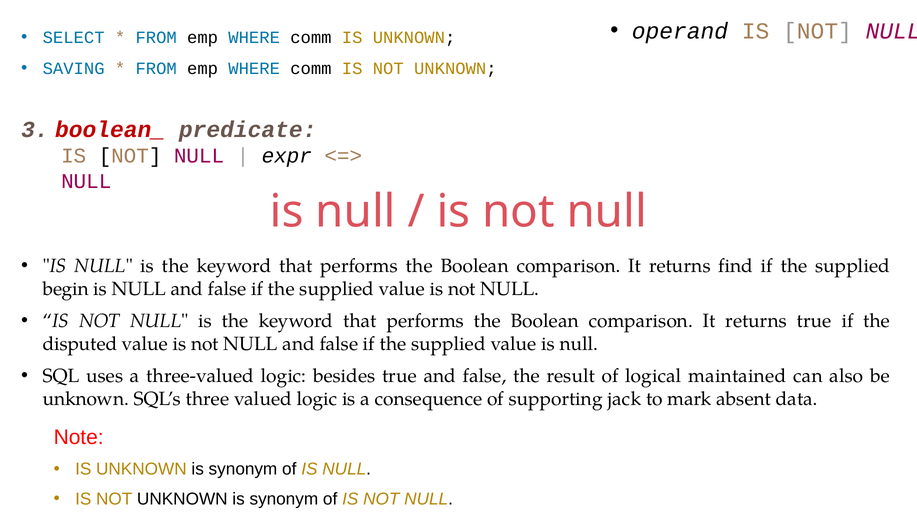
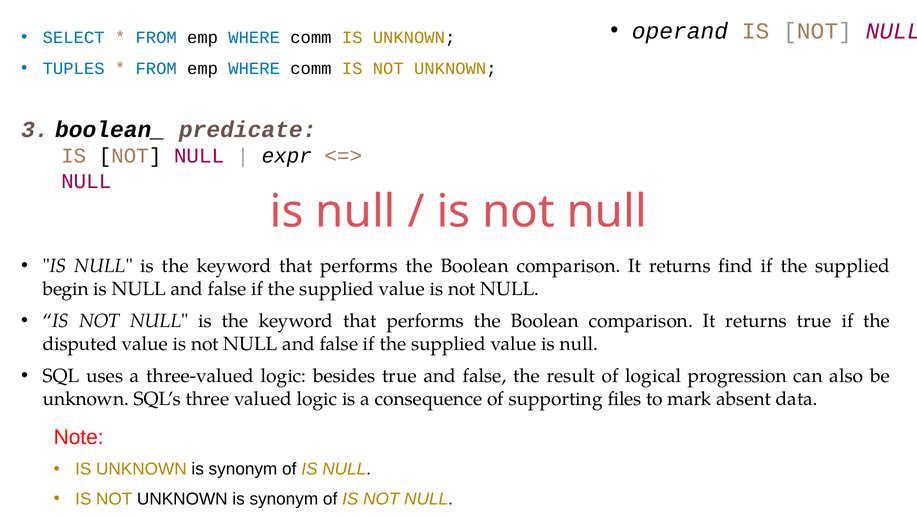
SAVING: SAVING -> TUPLES (74, 69)
boolean_ colour: red -> black (110, 130)
maintained: maintained -> progression (737, 376)
jack: jack -> files (625, 399)
